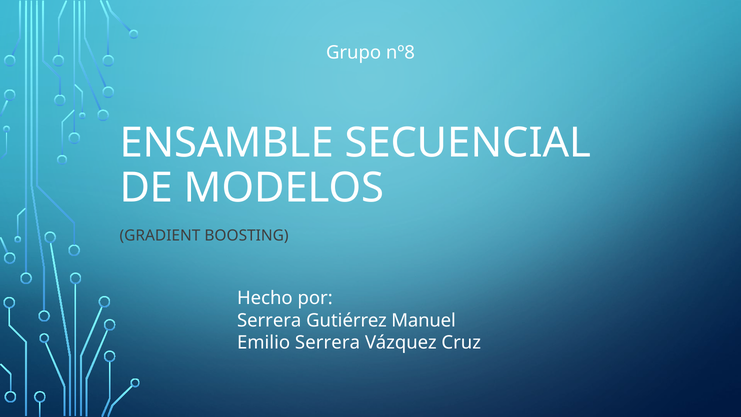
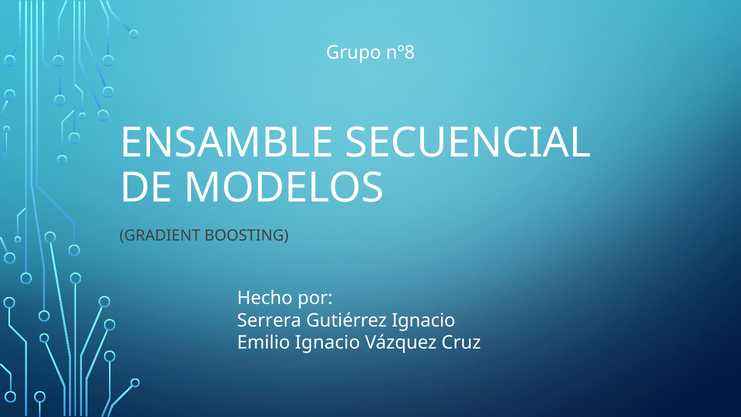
Gutiérrez Manuel: Manuel -> Ignacio (424, 320)
Emilio Serrera: Serrera -> Ignacio (328, 343)
